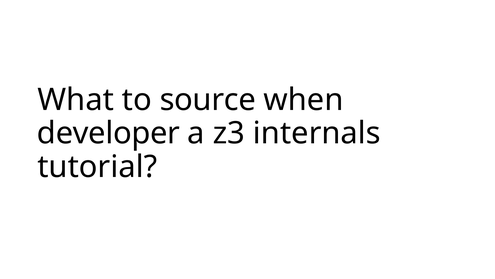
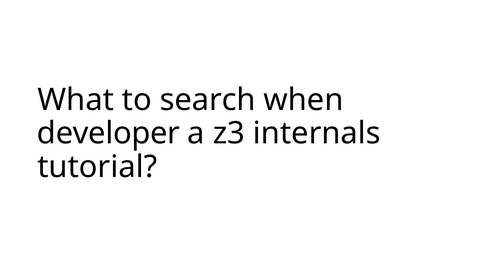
source: source -> search (208, 100)
